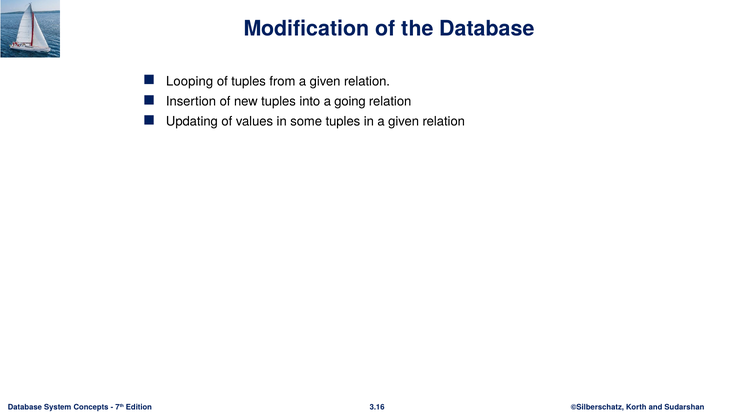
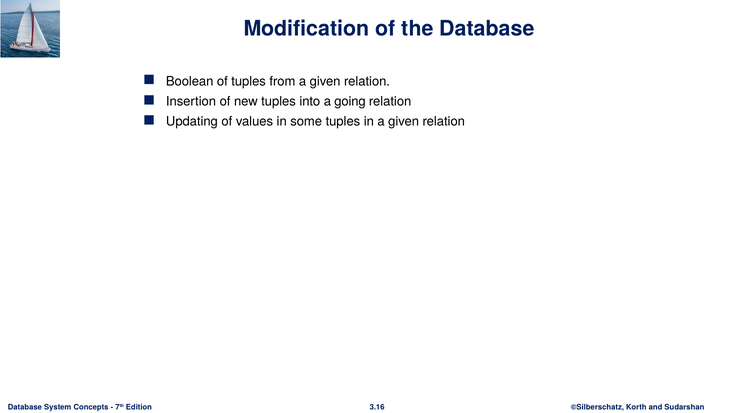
Looping: Looping -> Boolean (190, 81)
